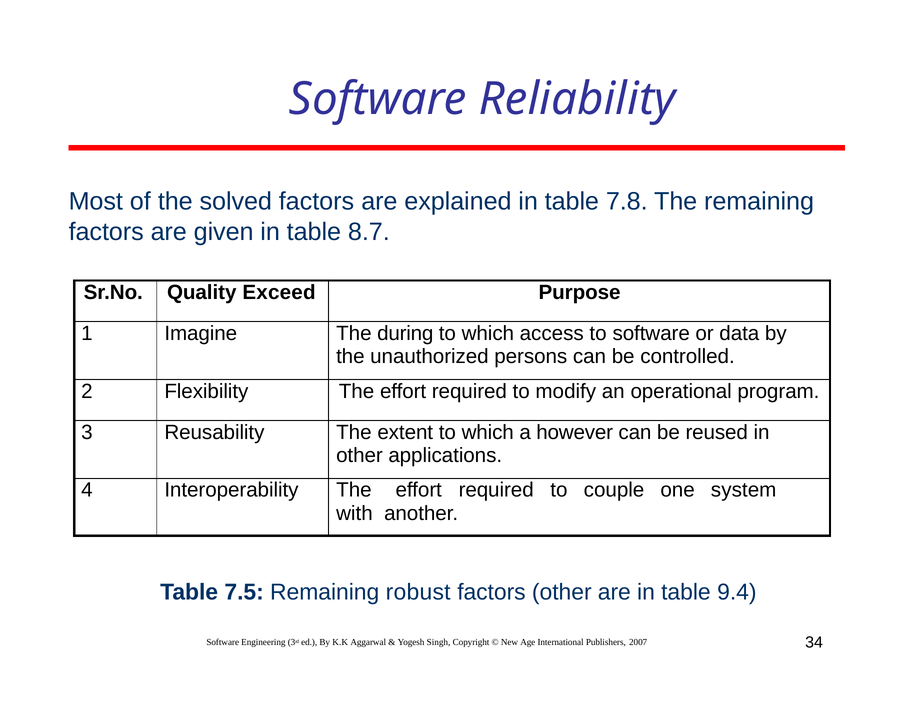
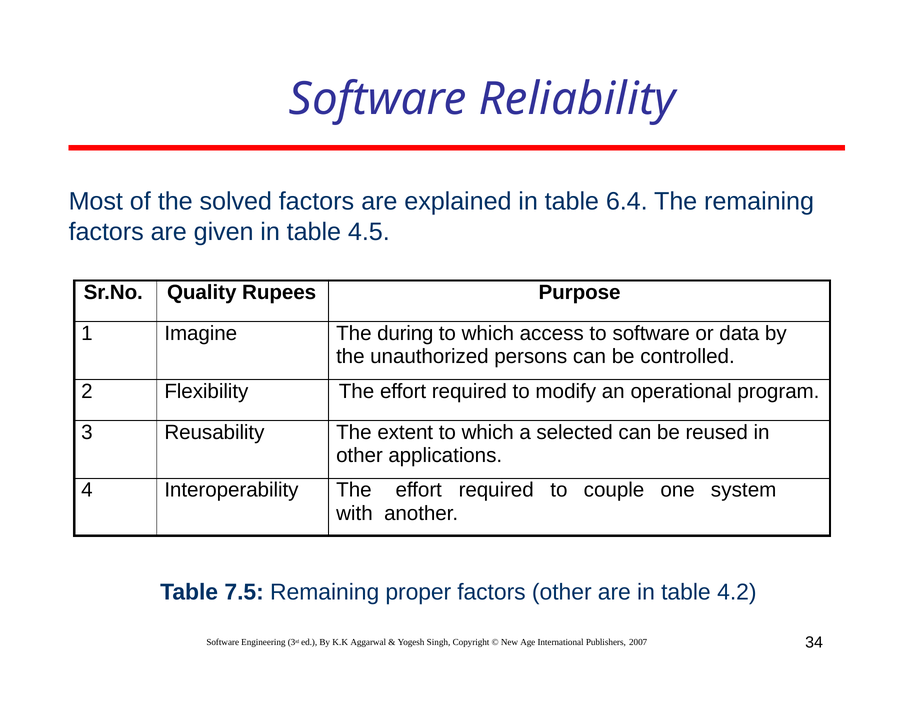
7.8: 7.8 -> 6.4 (627, 202)
8.7: 8.7 -> 4.5 (369, 232)
Exceed: Exceed -> Rupees (279, 292)
however: however -> selected (575, 432)
robust: robust -> proper (418, 592)
9.4: 9.4 -> 4.2 (737, 592)
